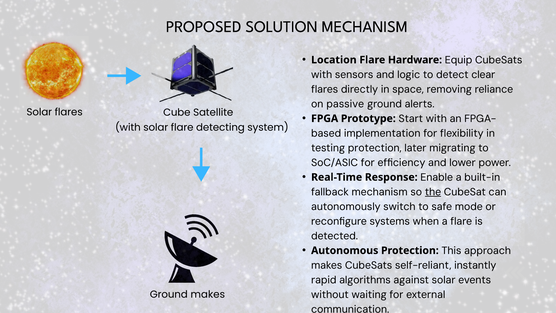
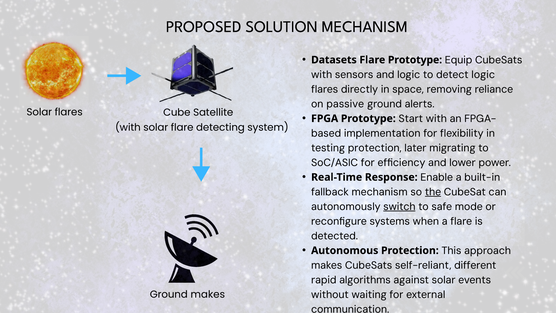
Location: Location -> Datasets (334, 60)
Flare Hardware: Hardware -> Prototype (415, 60)
detect clear: clear -> logic (483, 74)
switch underline: none -> present (399, 206)
instantly: instantly -> different (475, 265)
